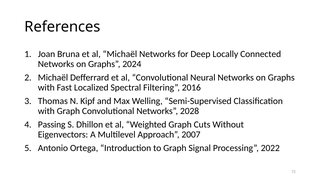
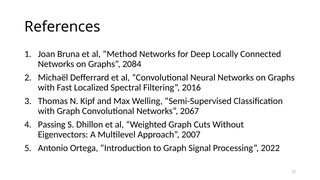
al Michaël: Michaël -> Method (120, 54)
2024: 2024 -> 2084 (132, 64)
2028: 2028 -> 2067 (190, 111)
